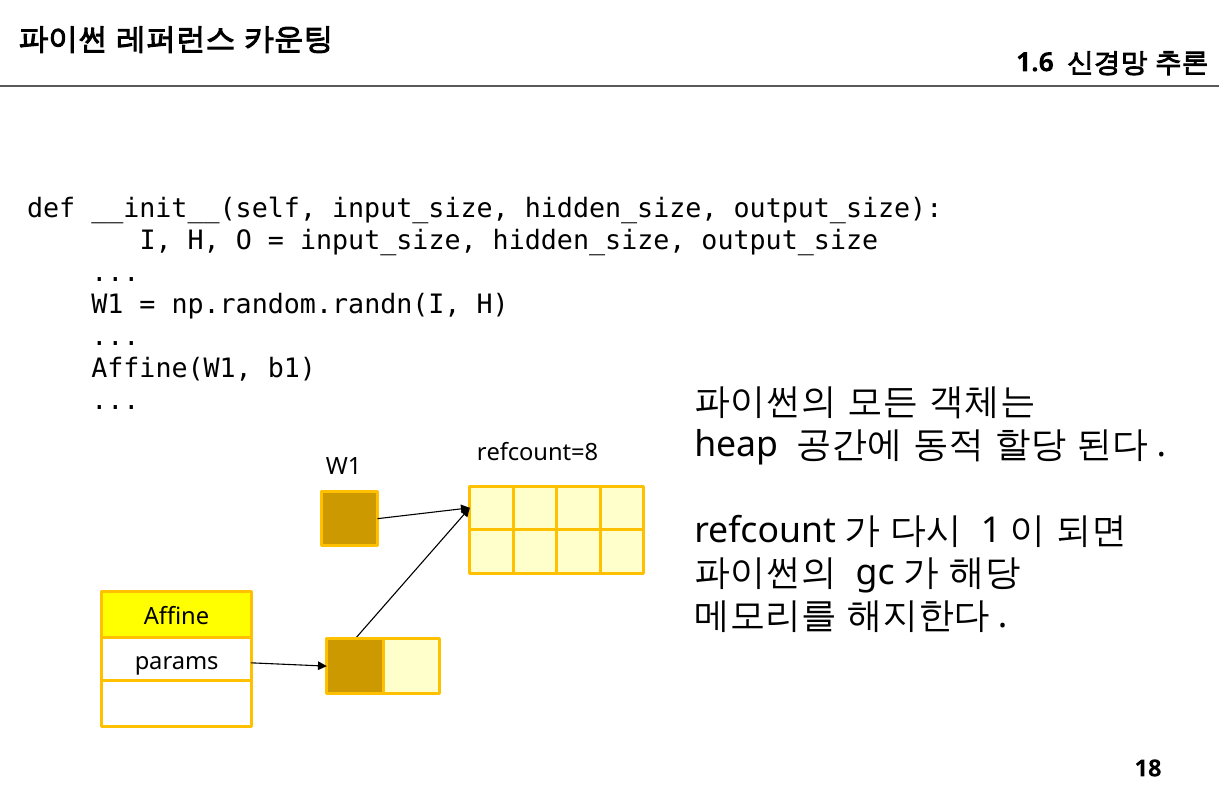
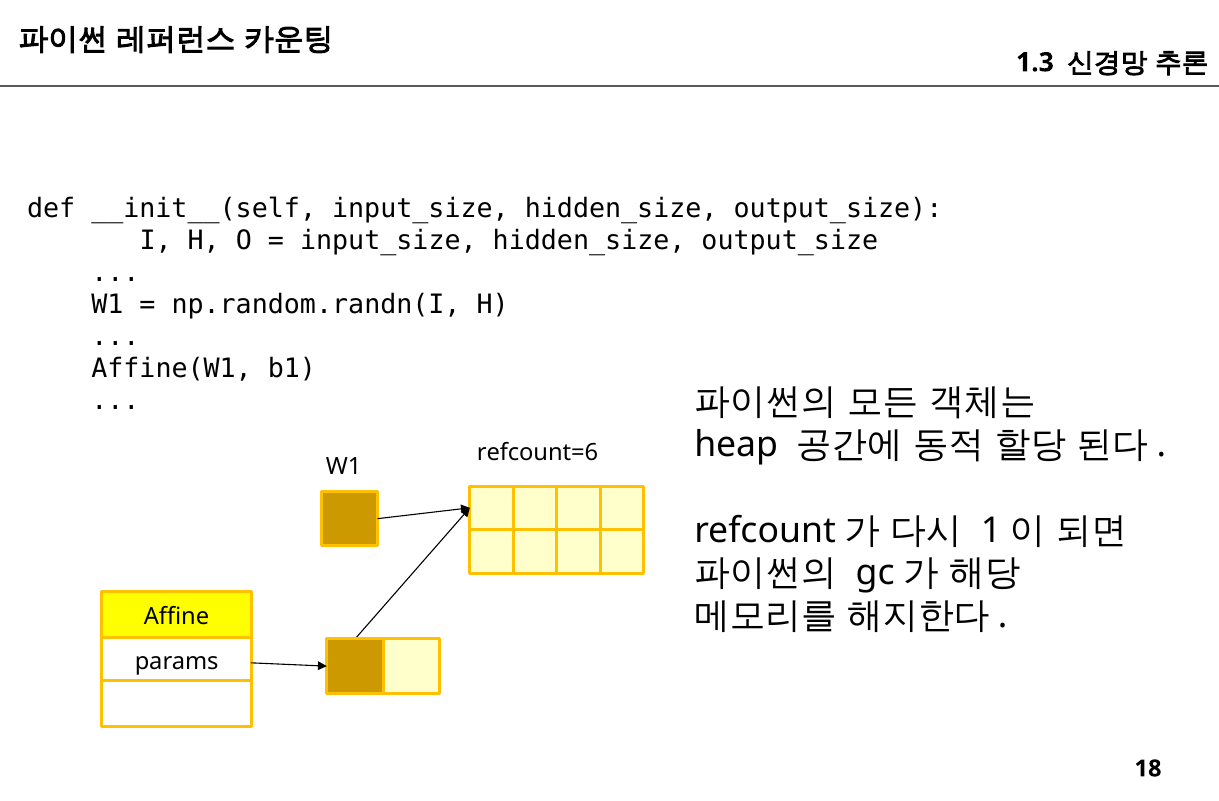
1.6: 1.6 -> 1.3 (1035, 62)
refcount=8: refcount=8 -> refcount=6 (538, 453)
